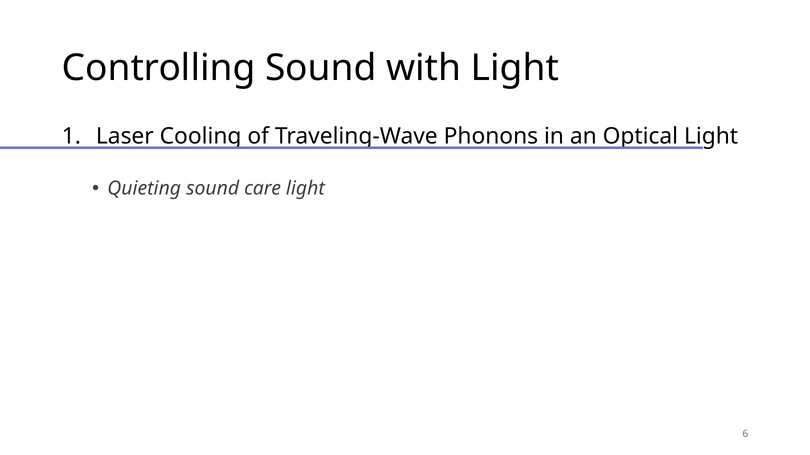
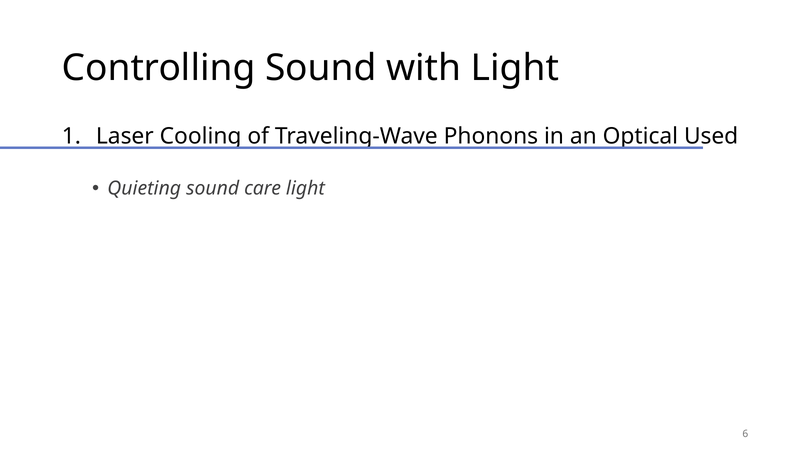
Light: Light -> Used (711, 137)
